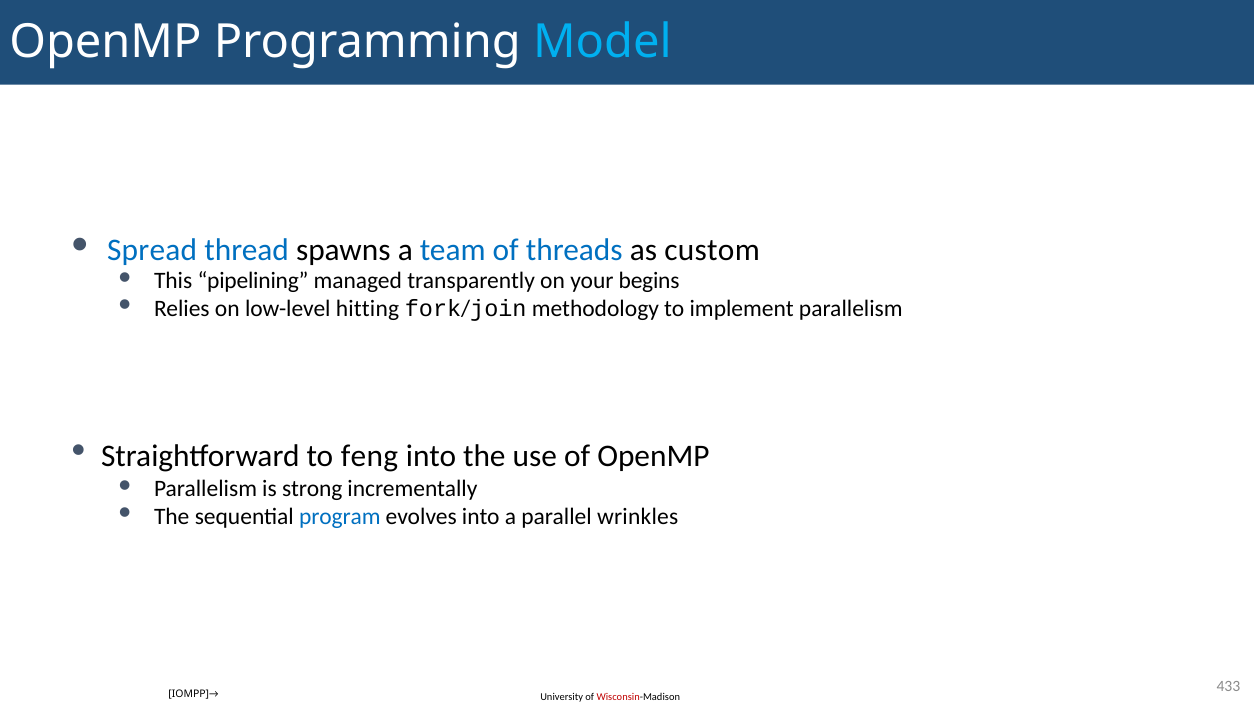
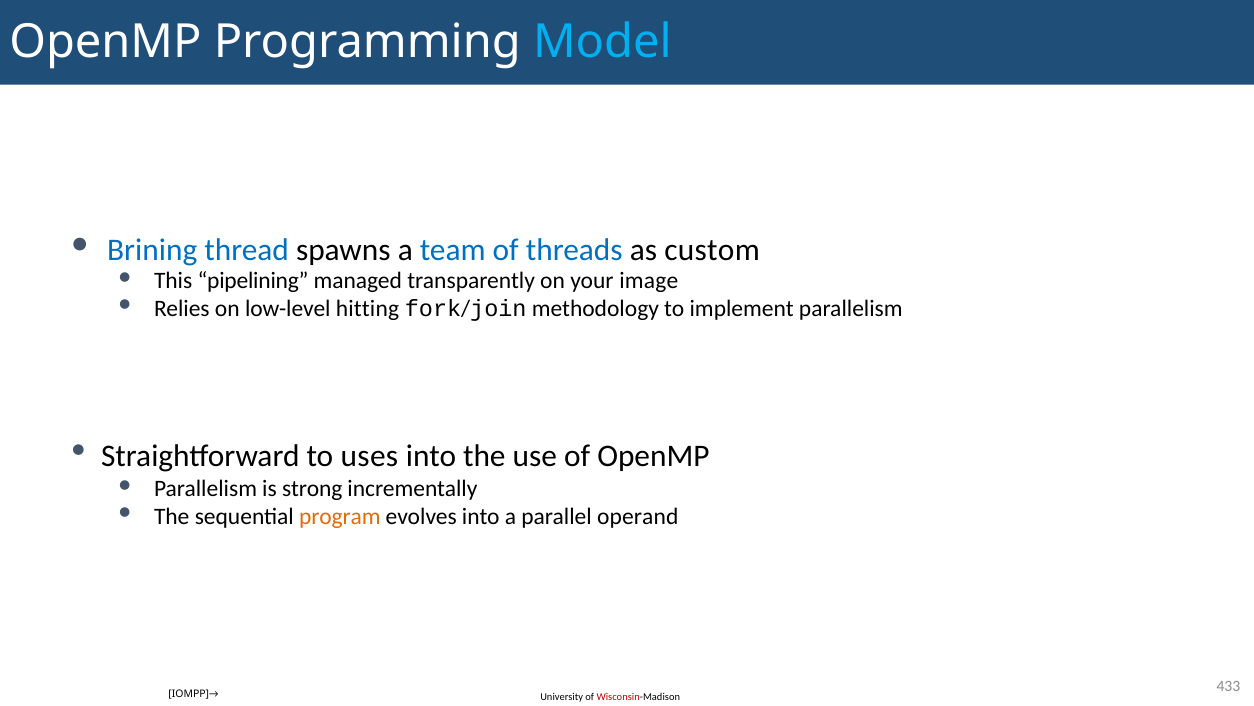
Spread: Spread -> Brining (152, 249)
begins: begins -> image (649, 281)
feng: feng -> uses (369, 456)
program colour: blue -> orange (340, 516)
wrinkles: wrinkles -> operand (638, 516)
